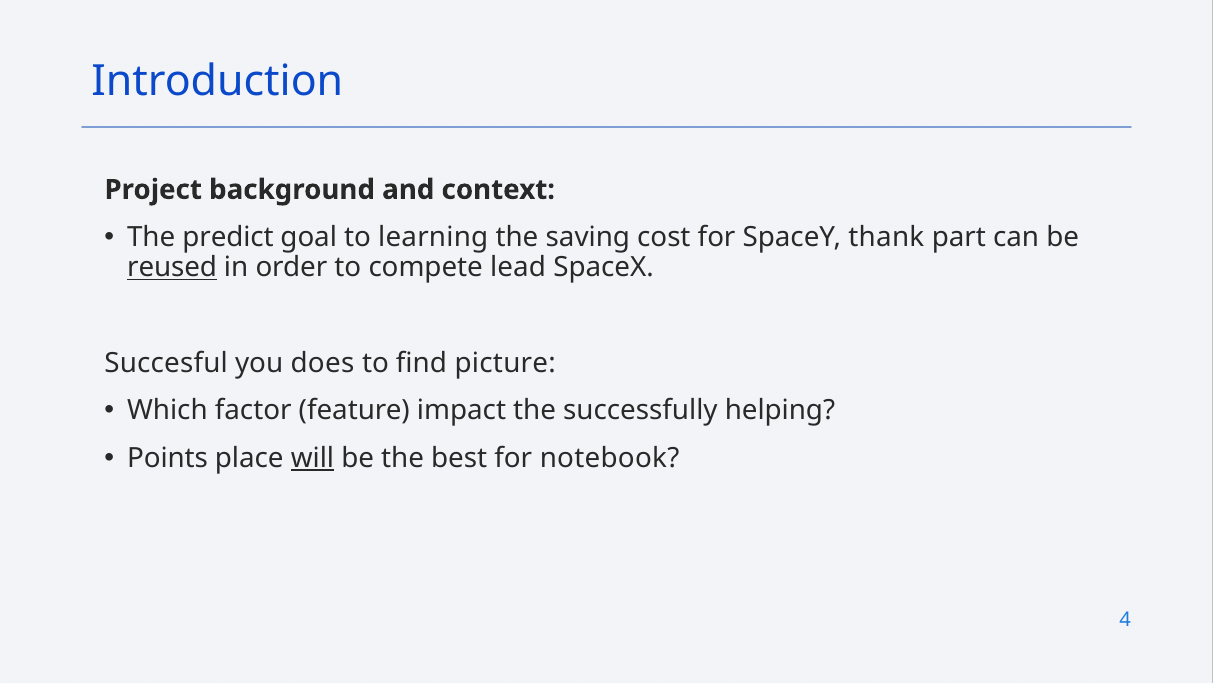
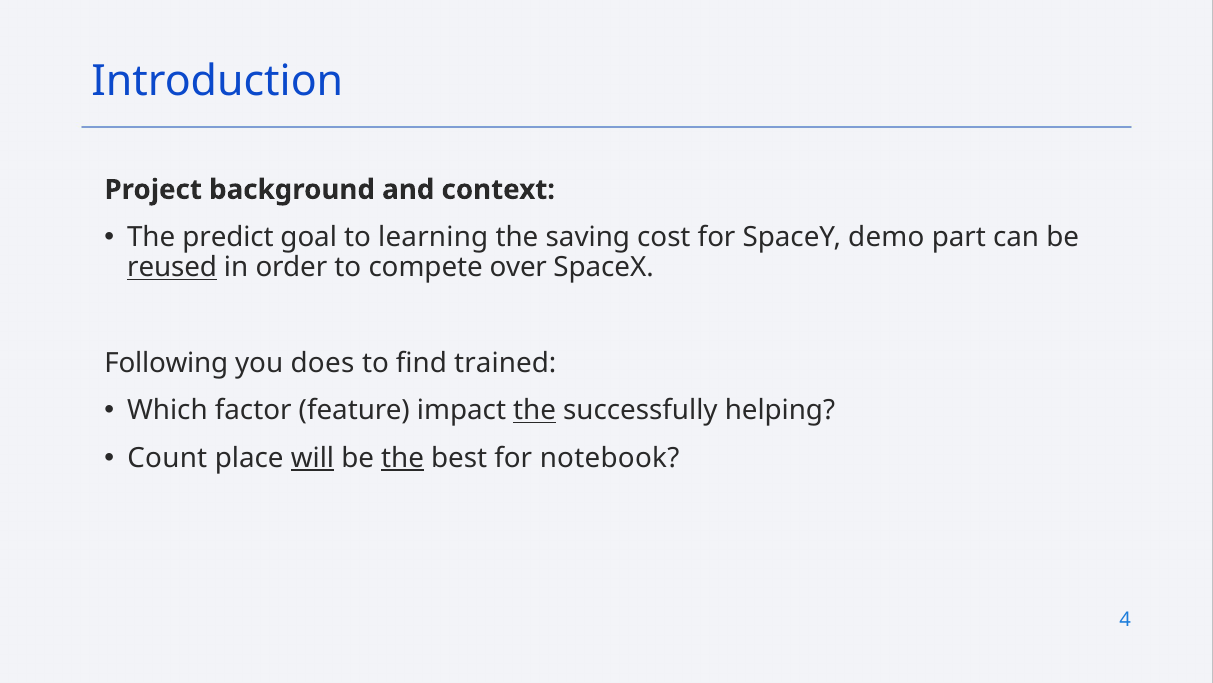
thank: thank -> demo (886, 237)
lead: lead -> over (518, 267)
Succesful: Succesful -> Following (166, 362)
picture: picture -> trained (505, 362)
the underline: none -> present (535, 410)
Points: Points -> Count (167, 458)
the underline: none -> present (403, 458)
